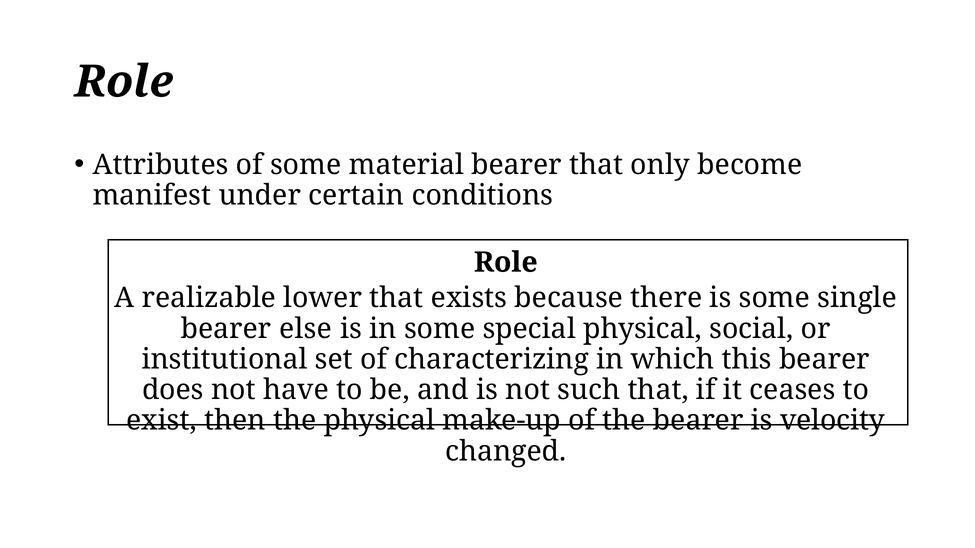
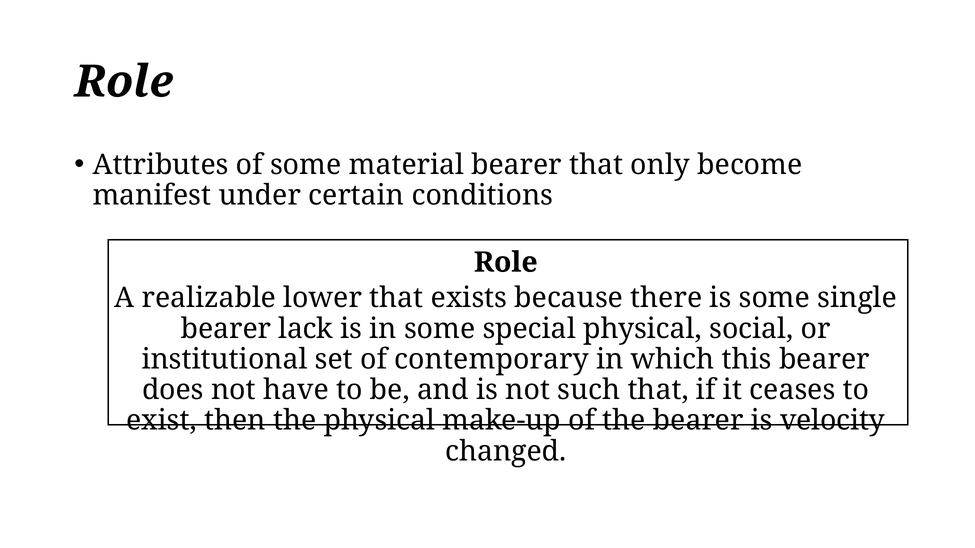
else: else -> lack (306, 329)
characterizing: characterizing -> contemporary (492, 360)
